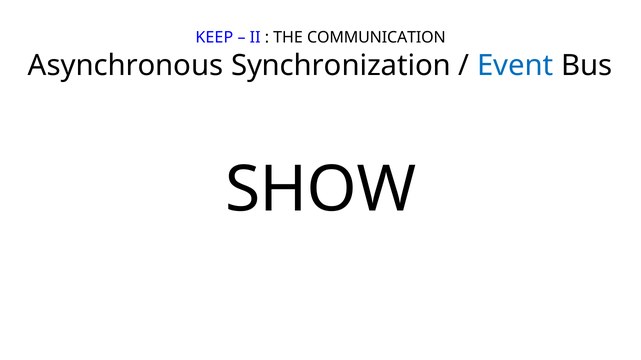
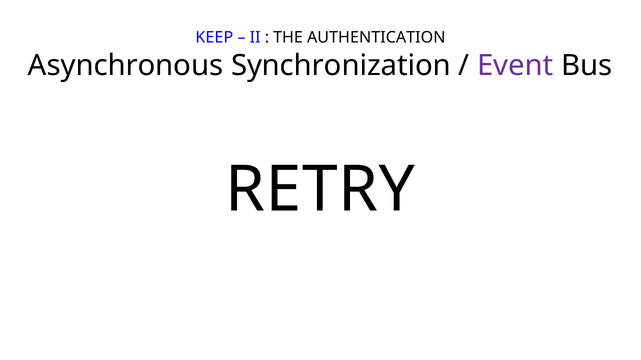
COMMUNICATION: COMMUNICATION -> AUTHENTICATION (376, 38)
Event colour: blue -> purple (515, 66)
SHOW: SHOW -> RETRY (320, 190)
